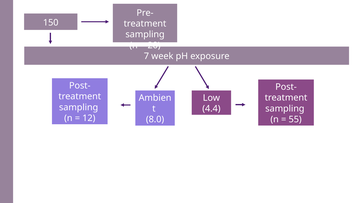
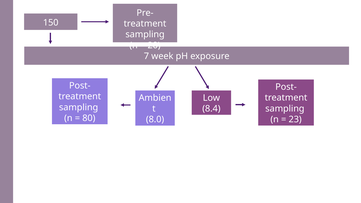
4.4: 4.4 -> 8.4 (211, 109)
12: 12 -> 80 (89, 118)
55: 55 -> 23 (295, 119)
